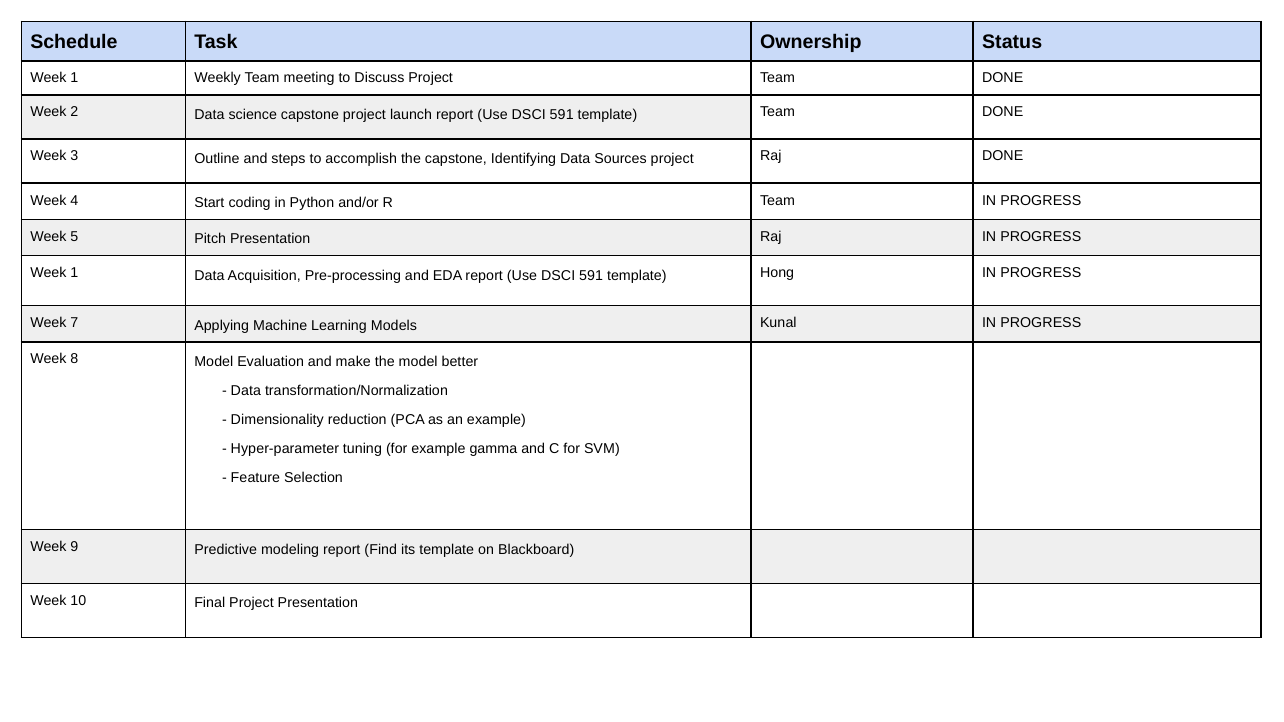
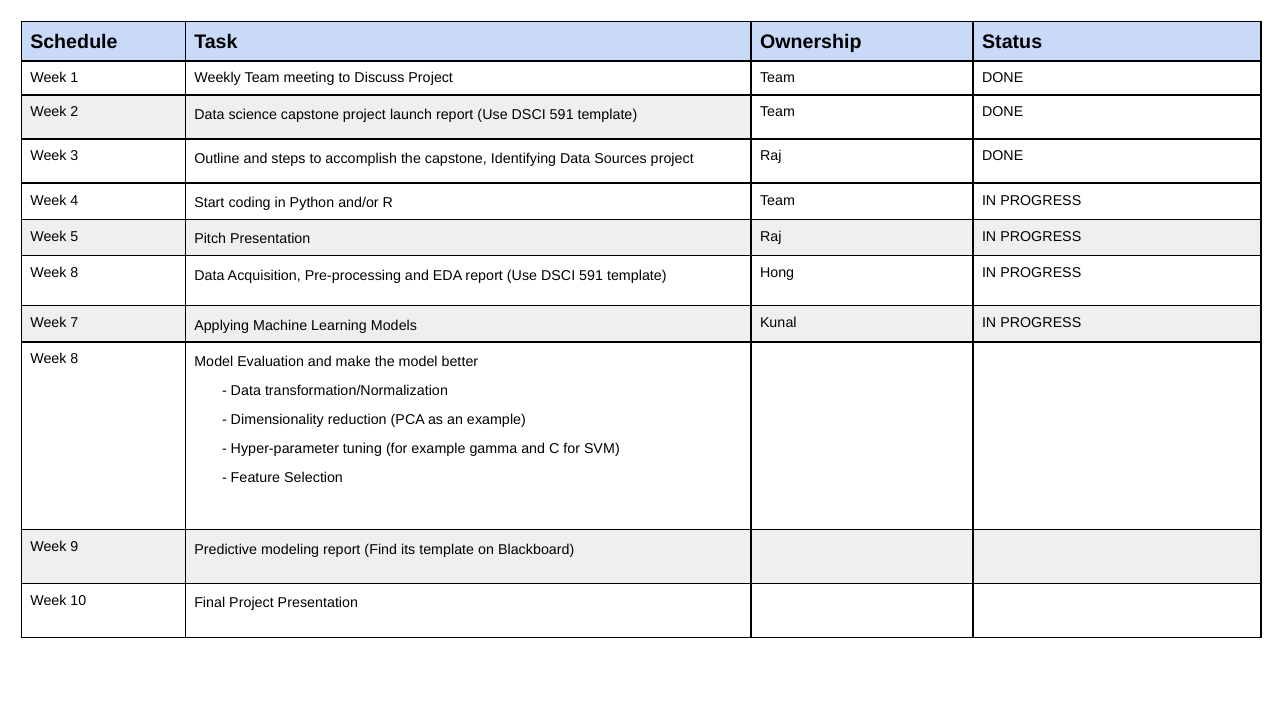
1: 1 -> 8 (74, 273)
